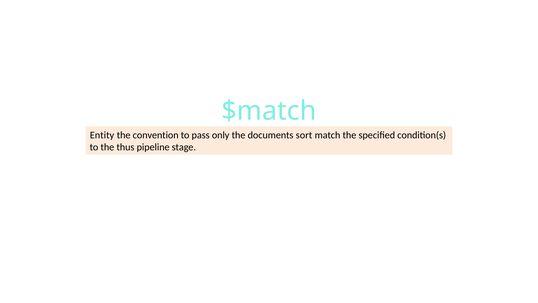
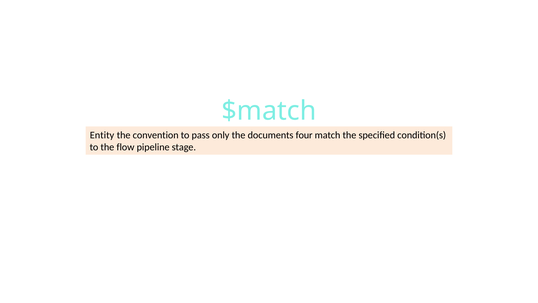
sort: sort -> four (304, 135)
thus: thus -> flow (125, 147)
